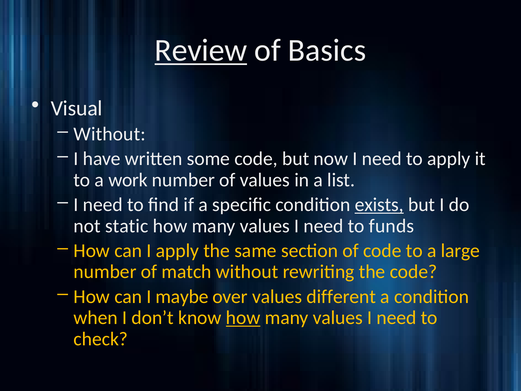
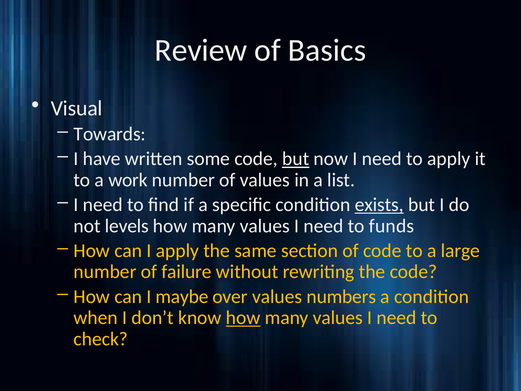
Review underline: present -> none (201, 50)
Without: Without -> Towards (110, 134)
but underline: none -> present (296, 159)
static: static -> levels (127, 226)
match: match -> failure (187, 272)
different: different -> numbers (341, 296)
